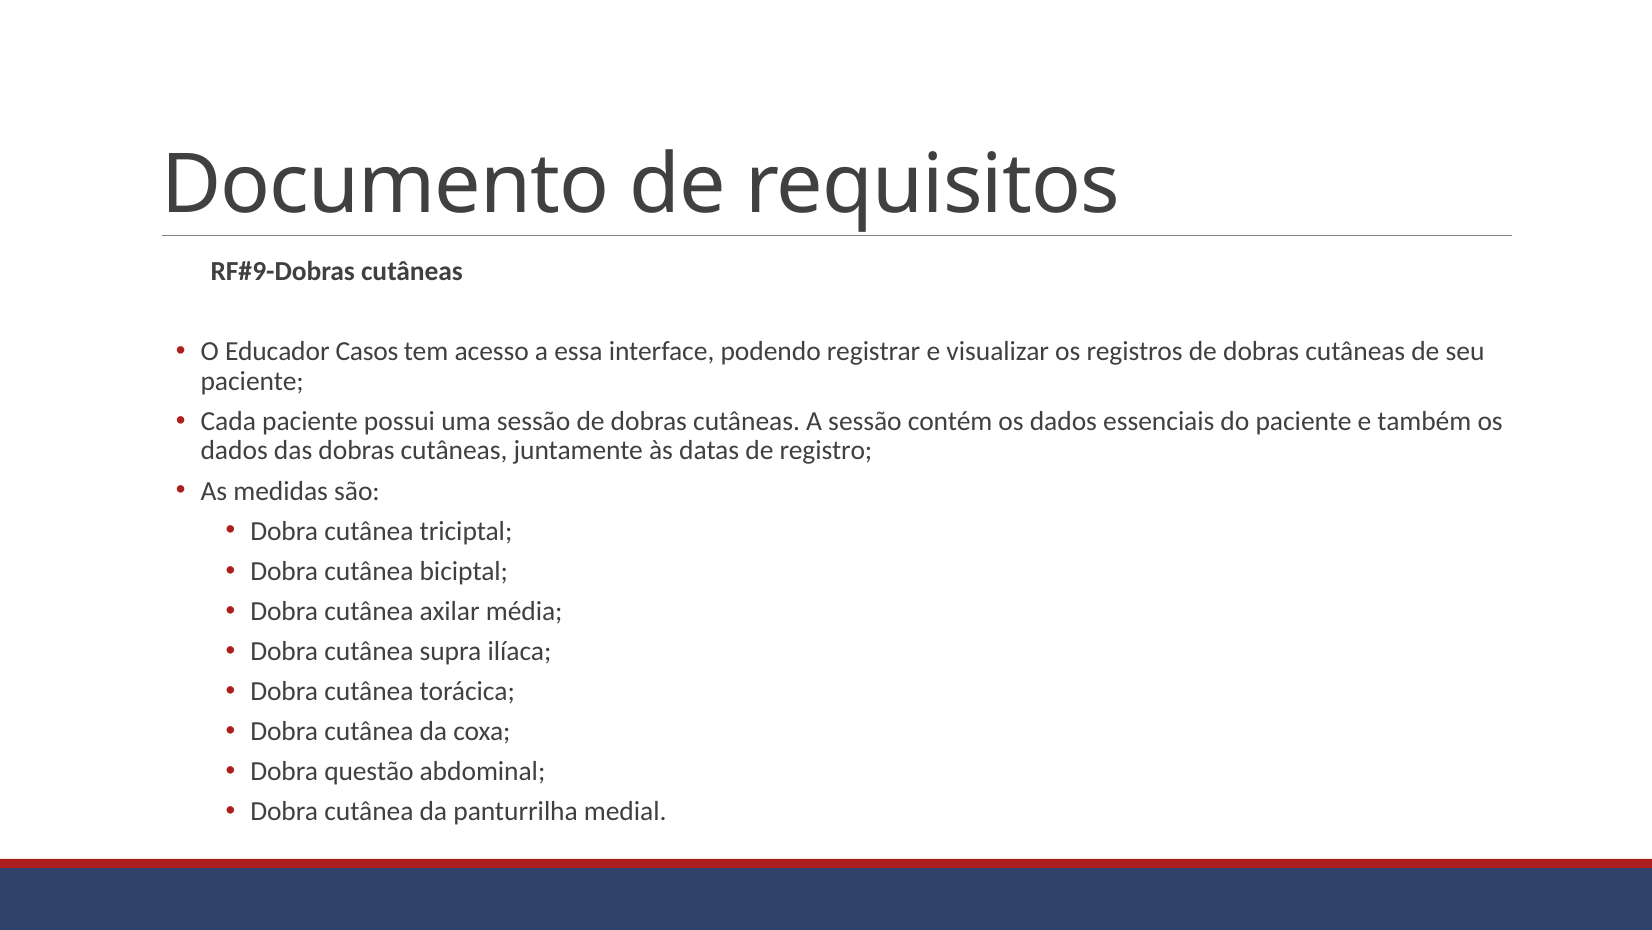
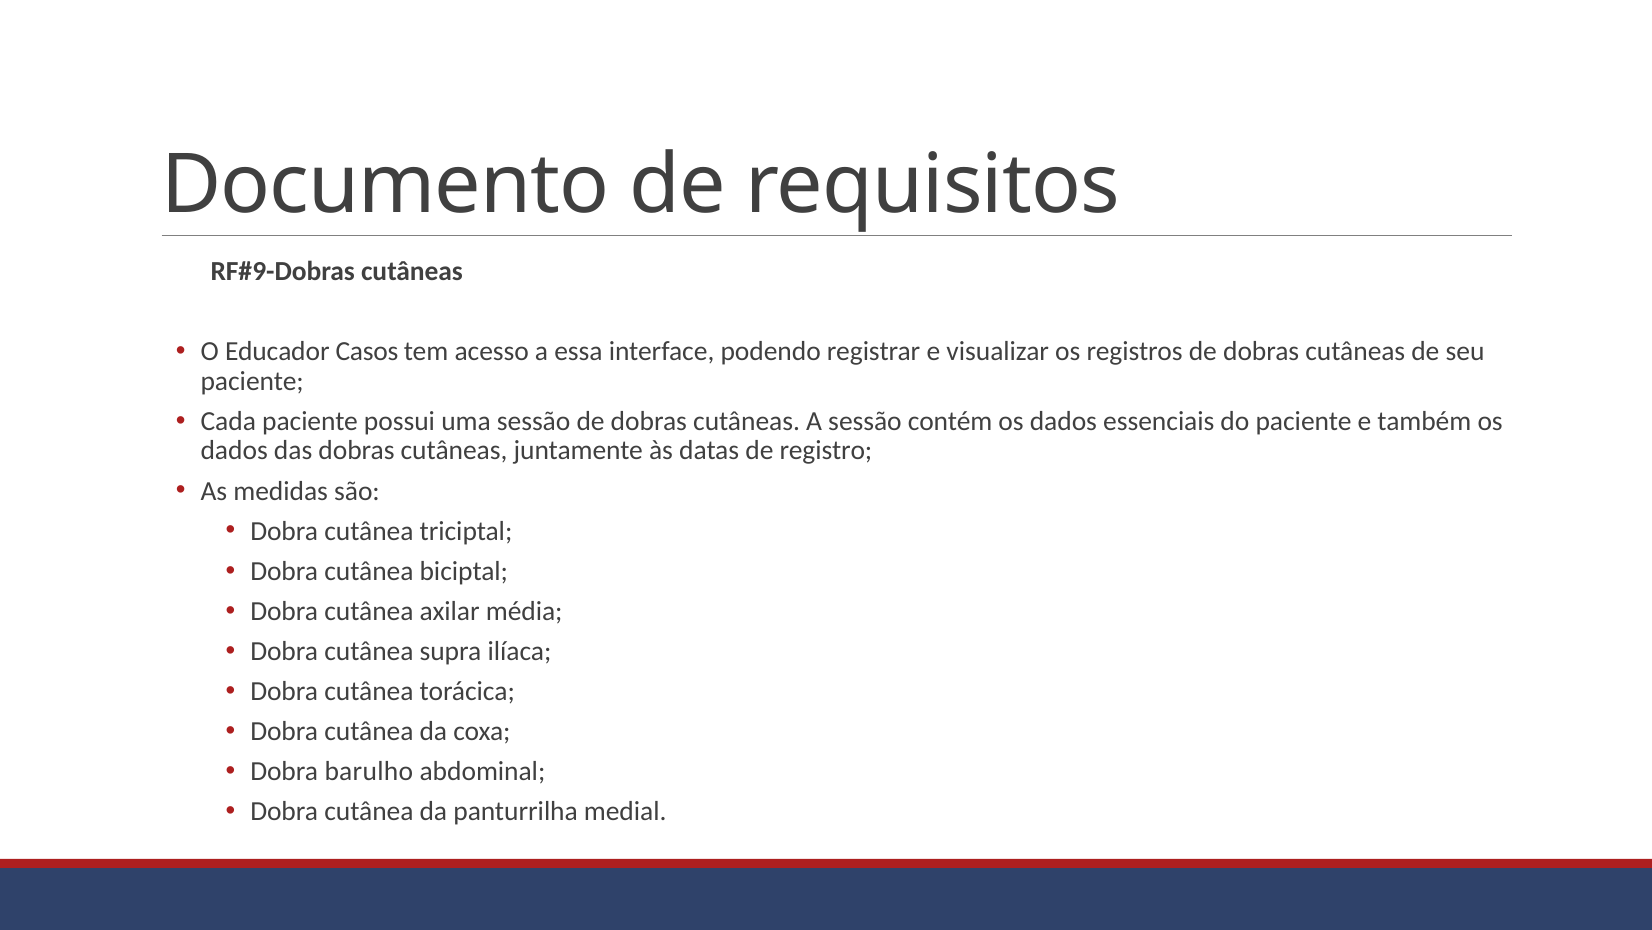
questão: questão -> barulho (369, 771)
